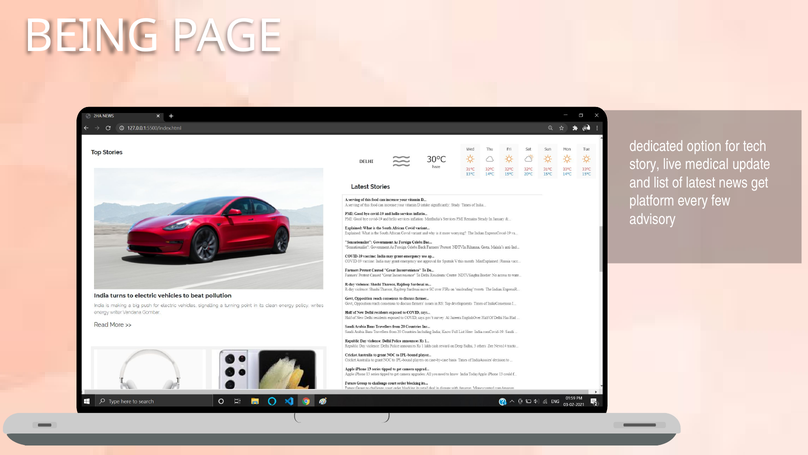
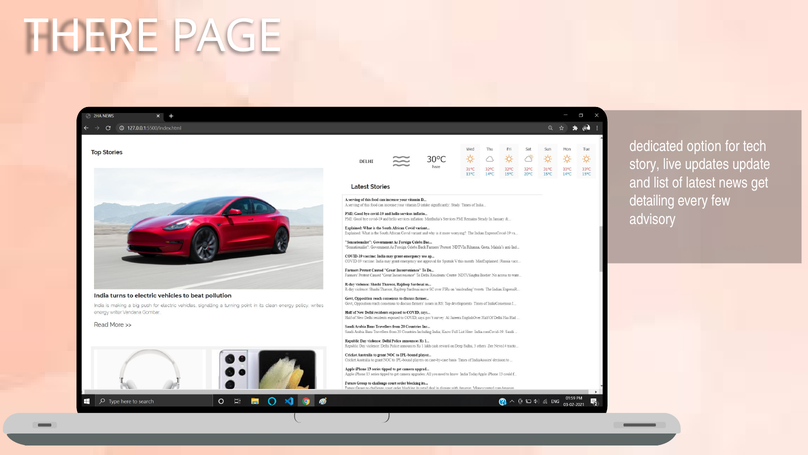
BEING: BEING -> THERE (92, 36)
medical: medical -> updates (707, 164)
platform: platform -> detailing (652, 201)
